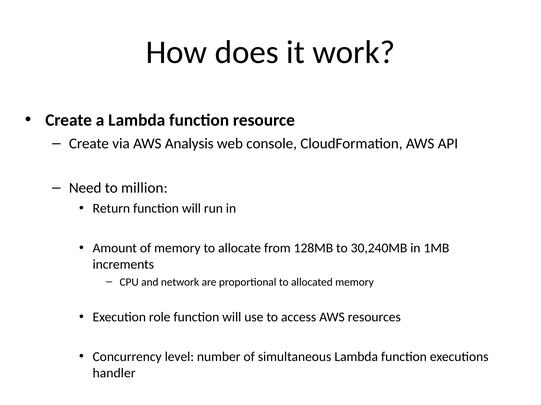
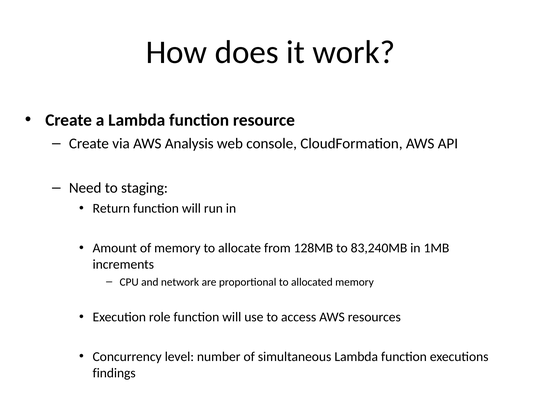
million: million -> staging (144, 188)
30,240MB: 30,240MB -> 83,240MB (379, 249)
handler: handler -> findings (114, 374)
